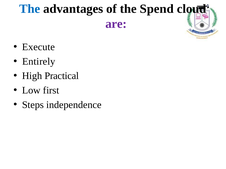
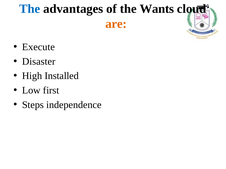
Spend: Spend -> Wants (157, 9)
are colour: purple -> orange (116, 24)
Entirely: Entirely -> Disaster (39, 62)
Practical: Practical -> Installed (62, 76)
